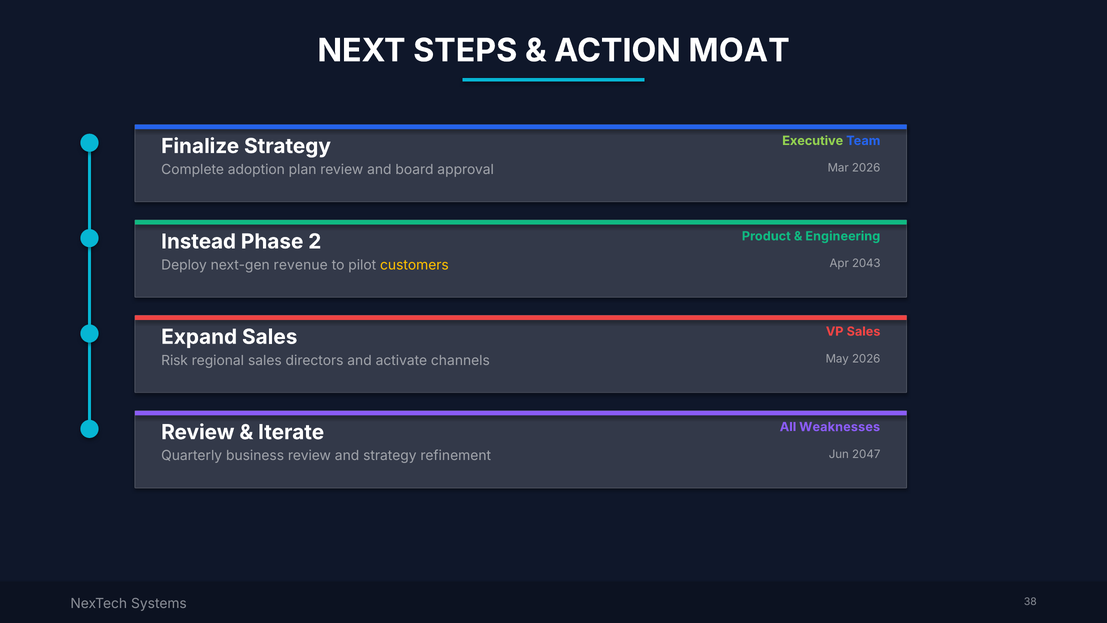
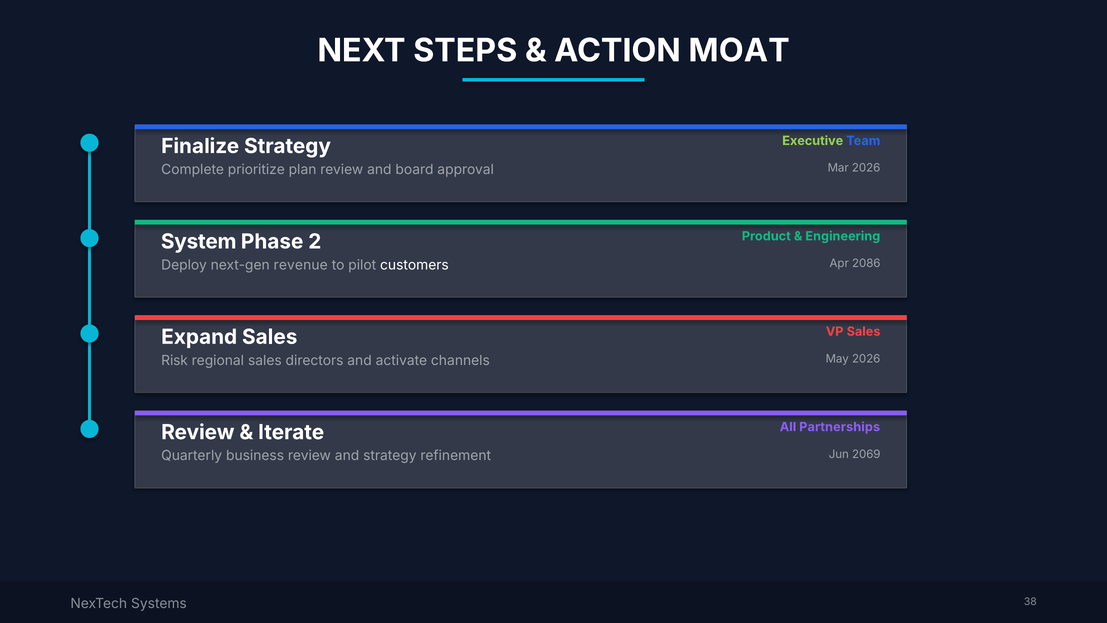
adoption: adoption -> prioritize (256, 170)
Instead: Instead -> System (199, 241)
2043: 2043 -> 2086 (866, 263)
customers colour: yellow -> white (414, 265)
Weaknesses: Weaknesses -> Partnerships (840, 427)
2047: 2047 -> 2069 (866, 454)
